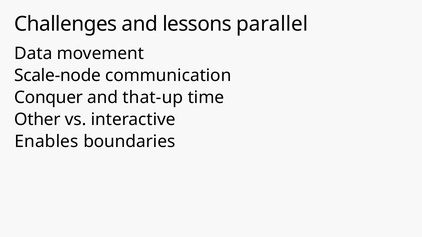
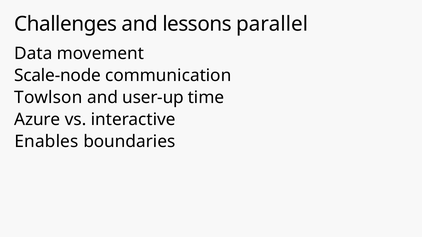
Conquer: Conquer -> Towlson (48, 98)
that-up: that-up -> user-up (153, 98)
Other: Other -> Azure (37, 120)
